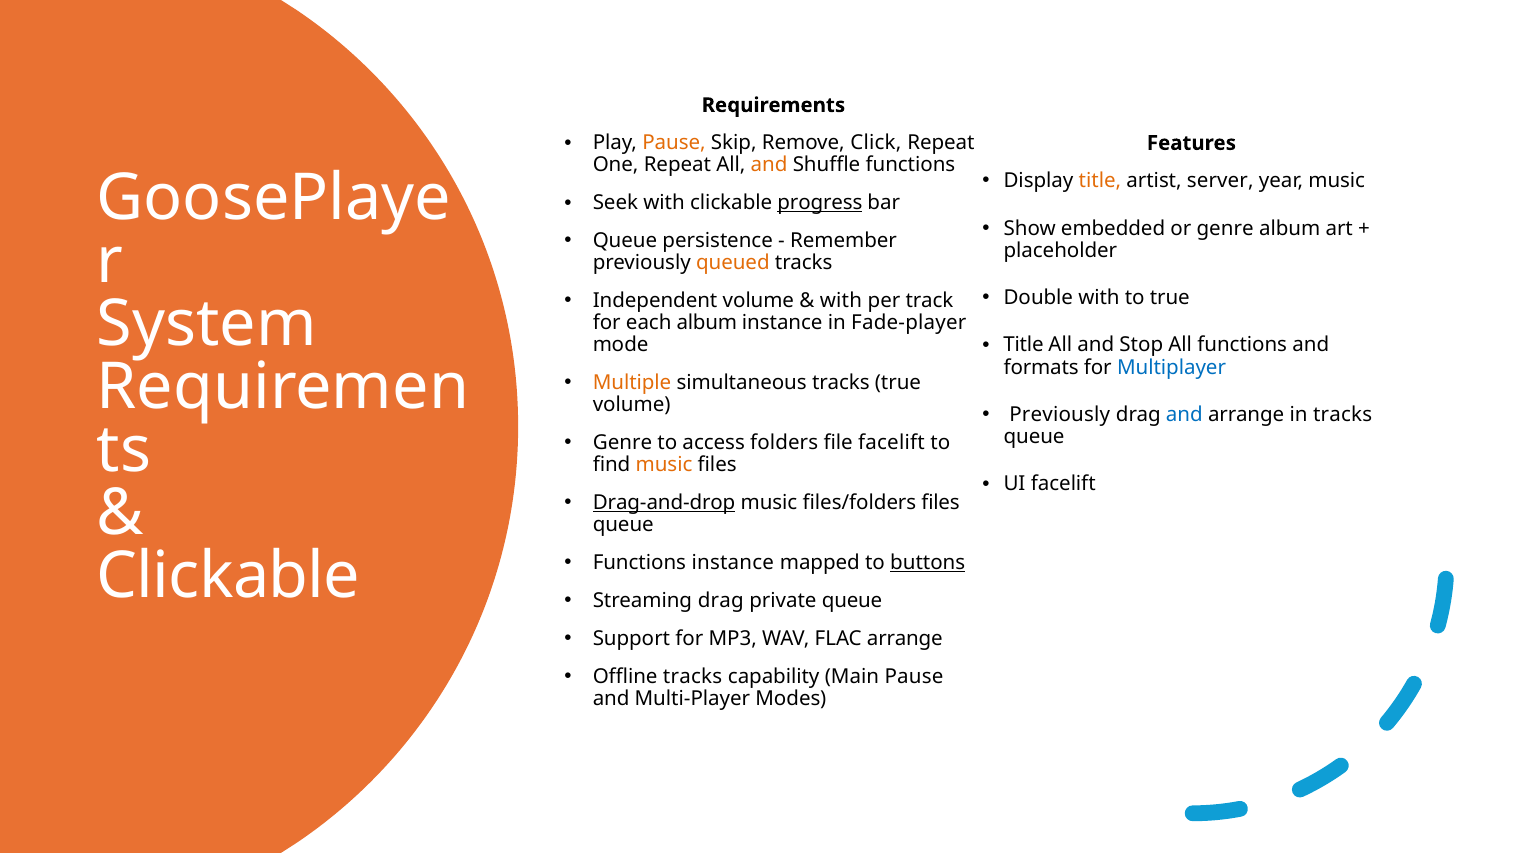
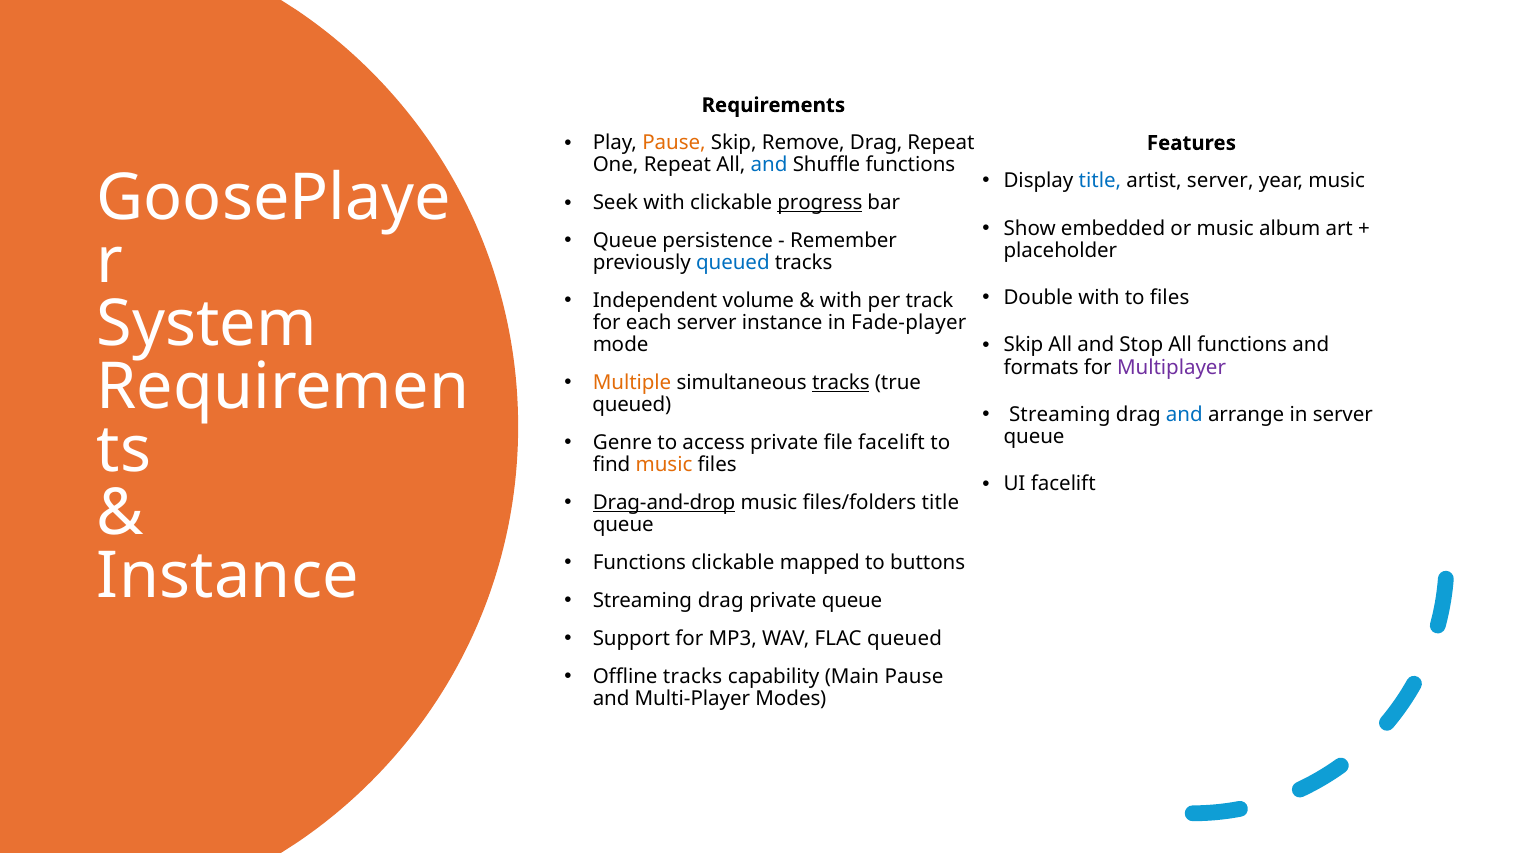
Remove Click: Click -> Drag (876, 143)
and colour: orange -> blue (769, 165)
title colour: orange -> blue (1100, 181)
or genre: genre -> music (1225, 228)
queued colour: orange -> blue (733, 263)
to true: true -> files (1170, 298)
each album: album -> server (707, 323)
Title: Title -> Skip (1024, 345)
Multiplayer colour: blue -> purple (1172, 367)
tracks underline: none -> present (841, 383)
volume: volume -> queued (632, 405)
Previously: Previously -> Streaming (1060, 414)
in tracks: tracks -> server (1343, 414)
access folders: folders -> private (784, 443)
files/folders files: files -> title (940, 503)
Functions instance: instance -> clickable (733, 563)
buttons underline: present -> none (928, 563)
Clickable: Clickable -> Instance (228, 575)
FLAC arrange: arrange -> queued (905, 638)
